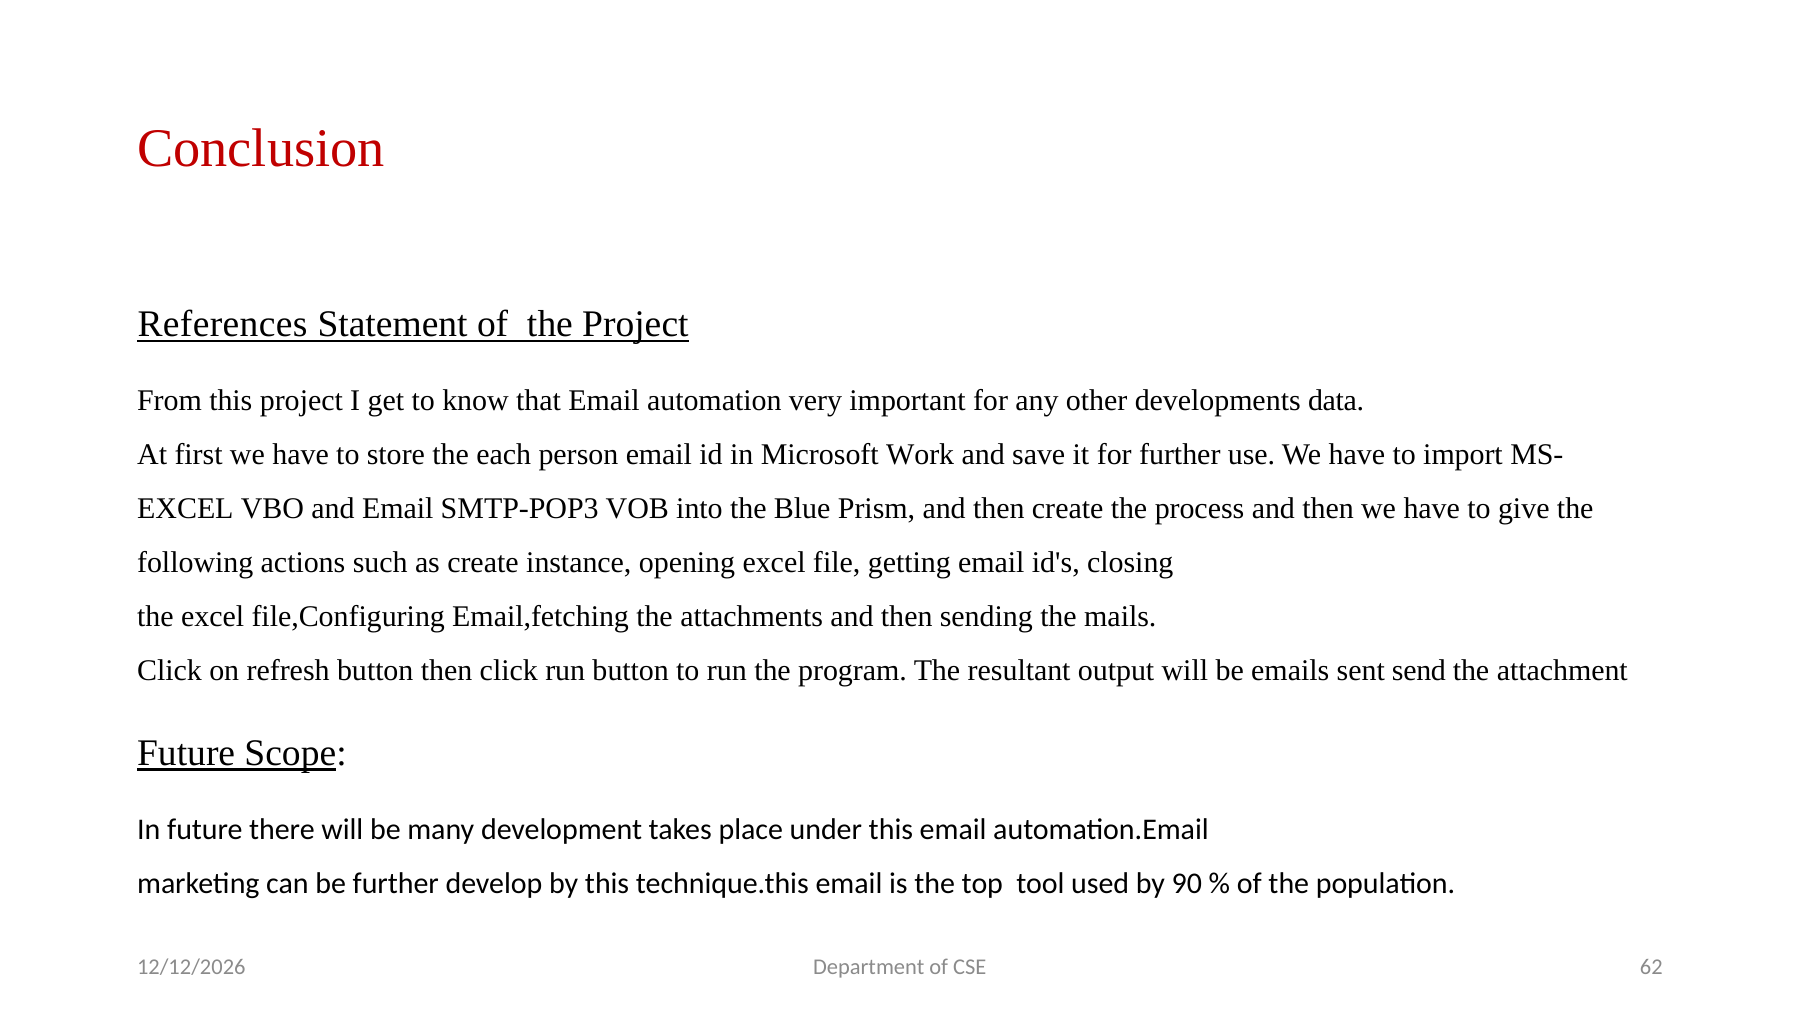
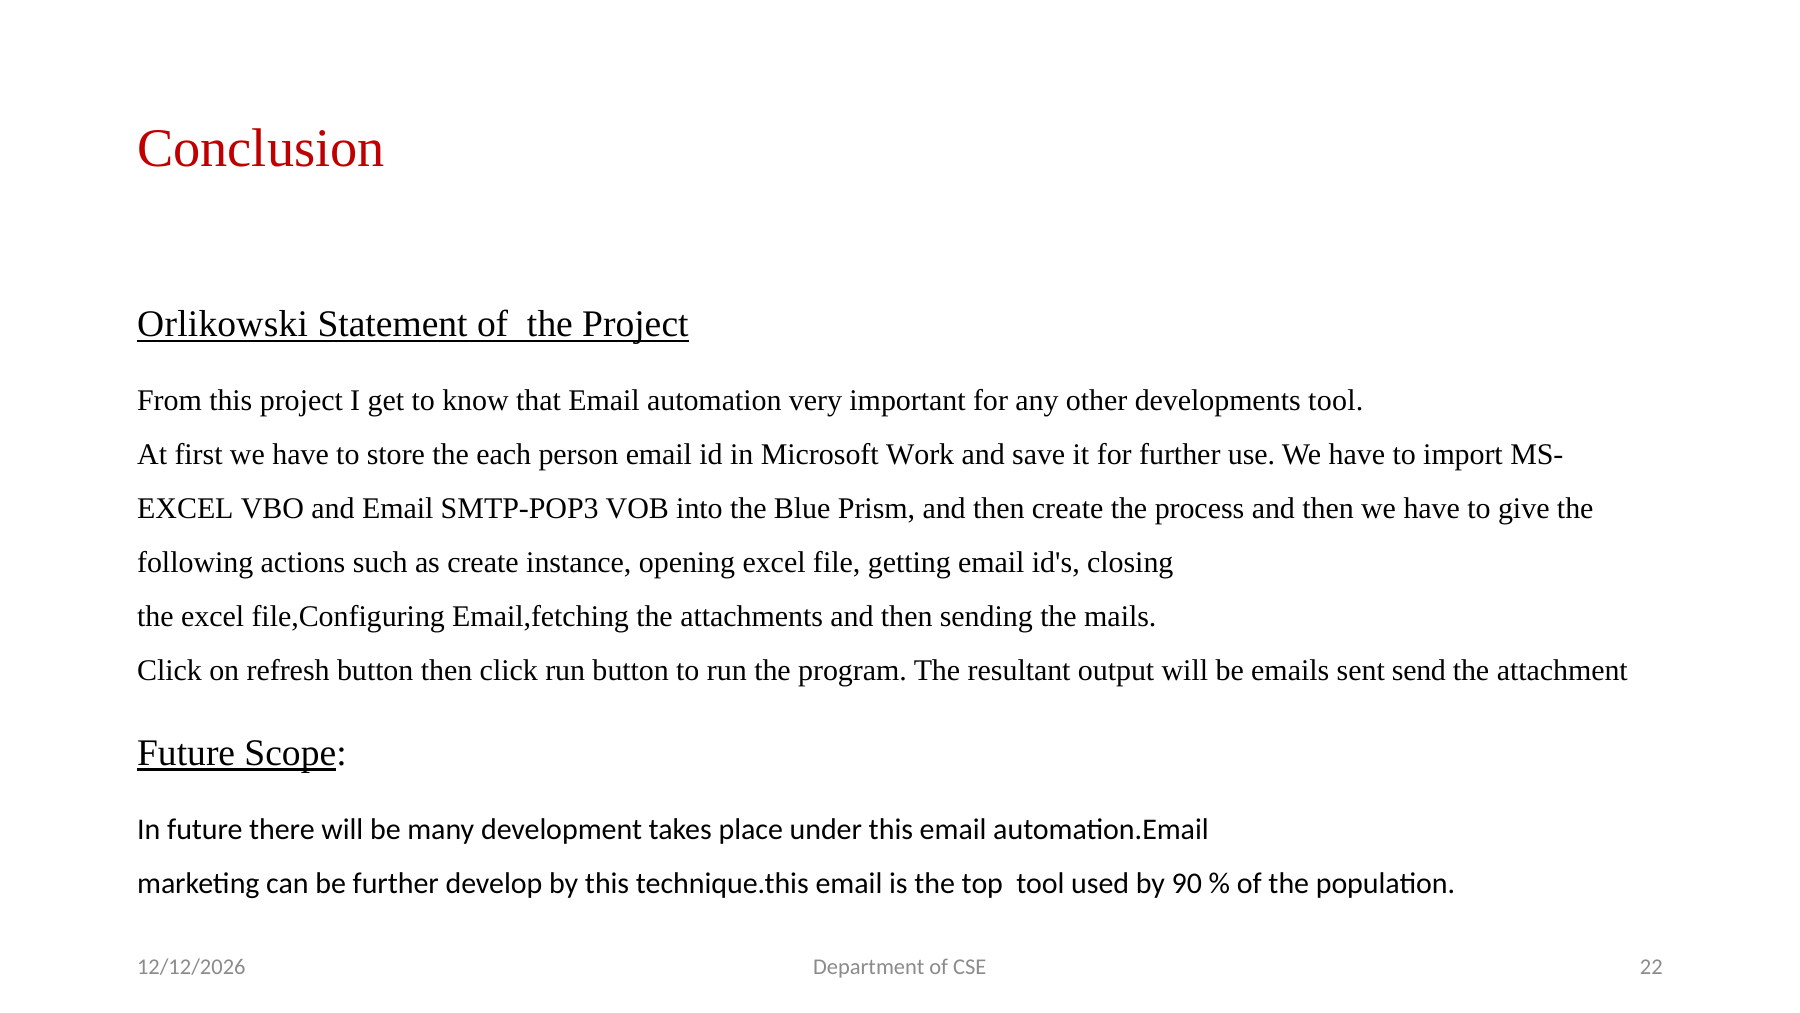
References: References -> Orlikowski (223, 324)
developments data: data -> tool (1336, 401)
62: 62 -> 22 (1651, 967)
